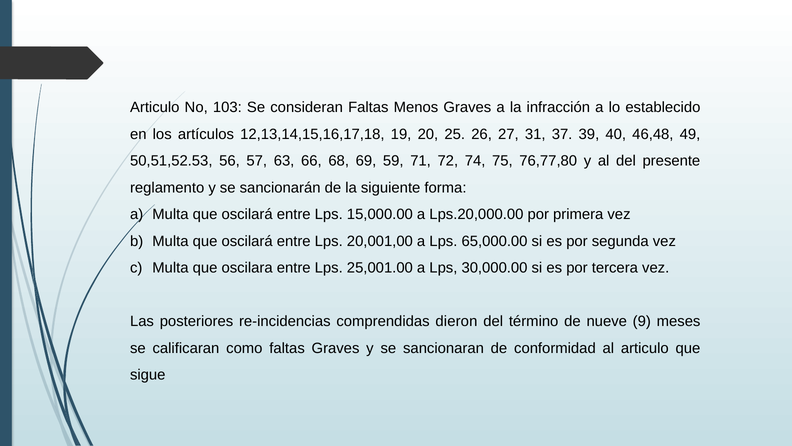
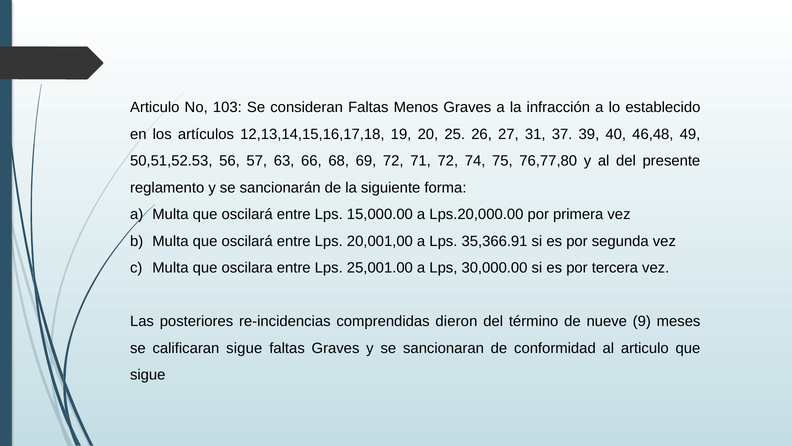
69 59: 59 -> 72 (393, 161)
65,000.00: 65,000.00 -> 35,366.91 (495, 241)
calificaran como: como -> sigue (244, 348)
